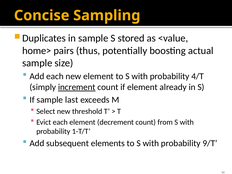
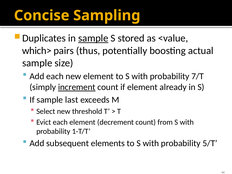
sample underline: none -> present (93, 38)
home>: home> -> which> (37, 51)
4/T: 4/T -> 7/T (198, 76)
9/T: 9/T -> 5/T (210, 143)
